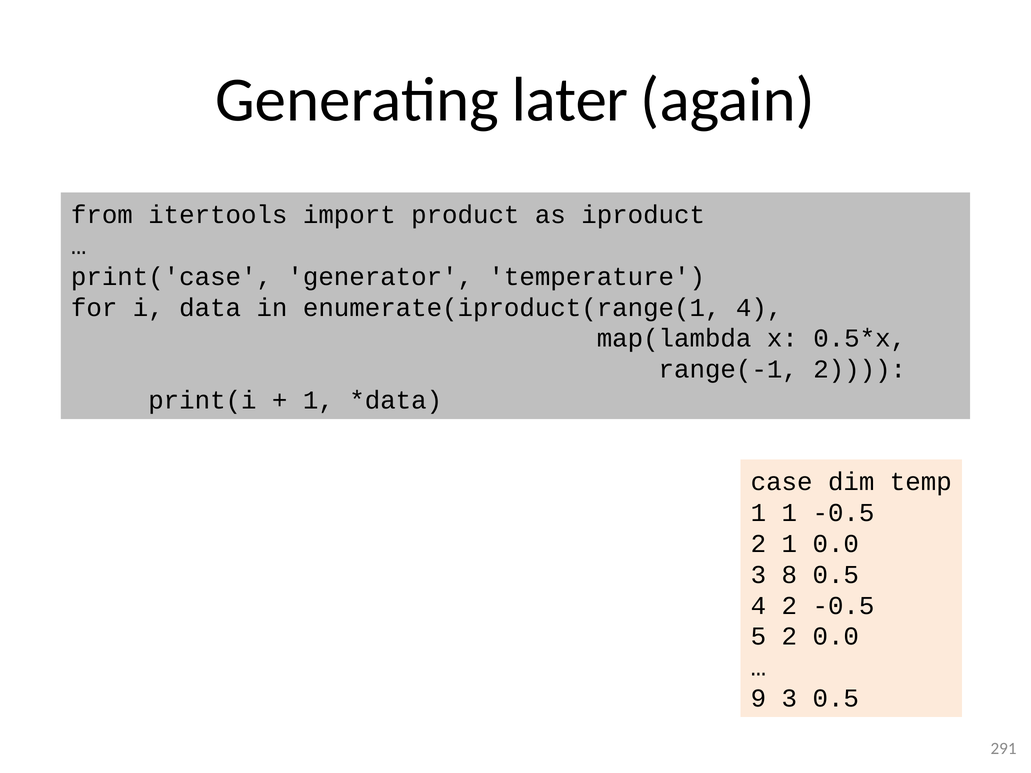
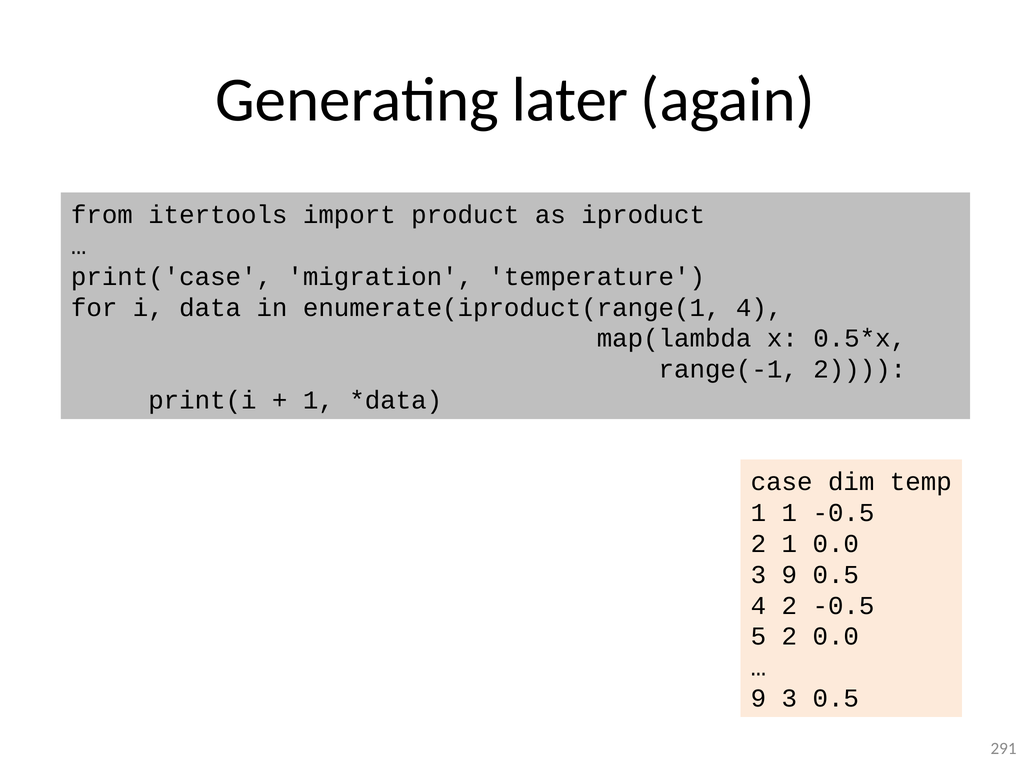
generator: generator -> migration (380, 277)
3 8: 8 -> 9 (789, 575)
